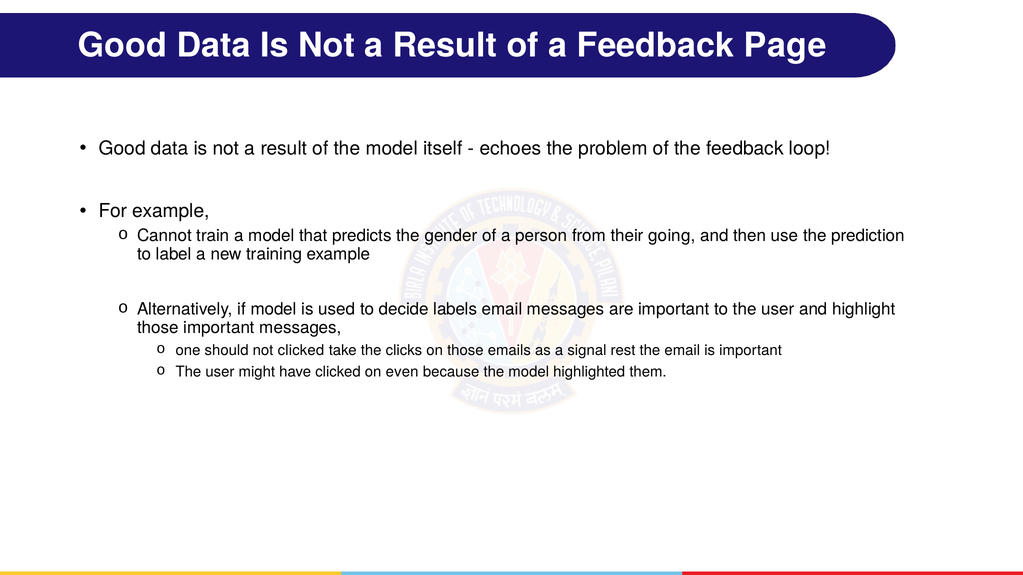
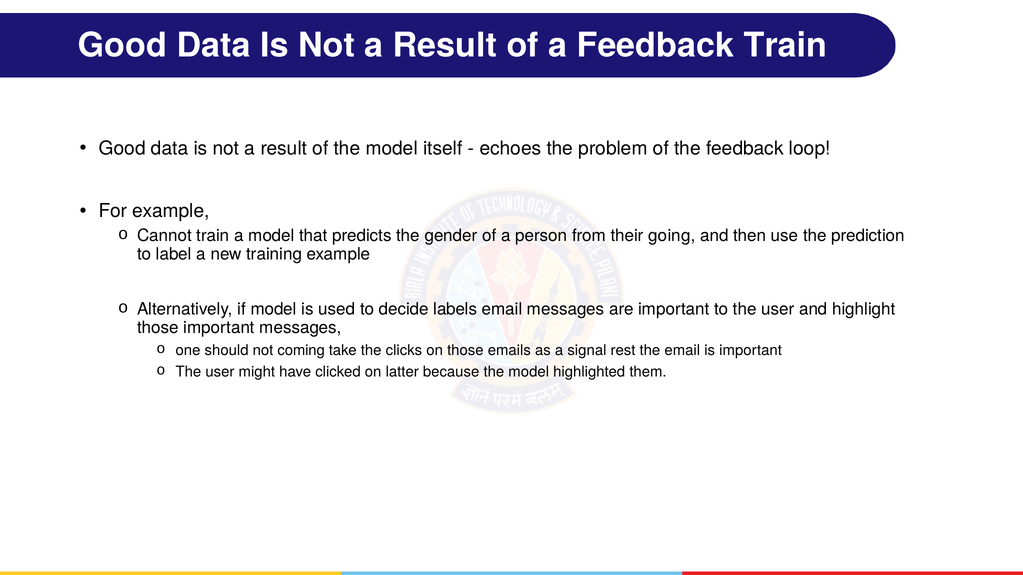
Feedback Page: Page -> Train (785, 45)
not clicked: clicked -> coming (301, 350)
even: even -> latter (402, 372)
